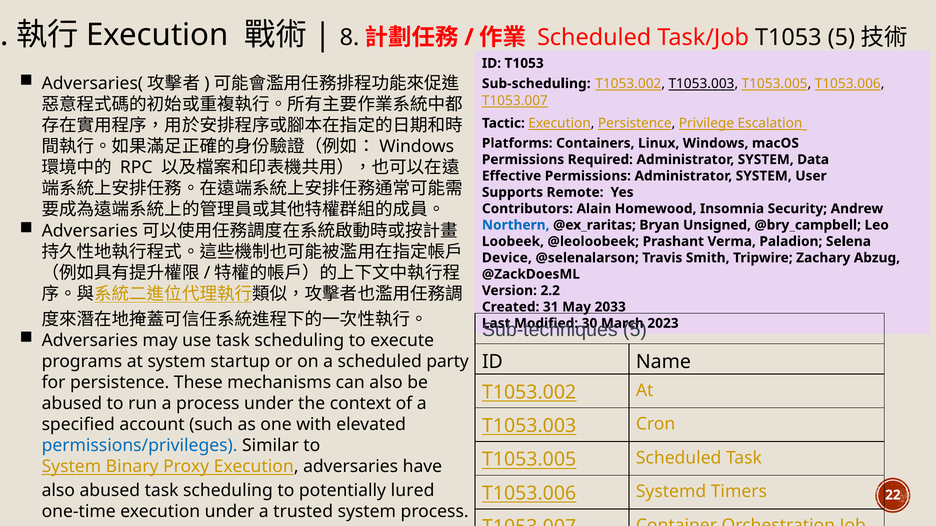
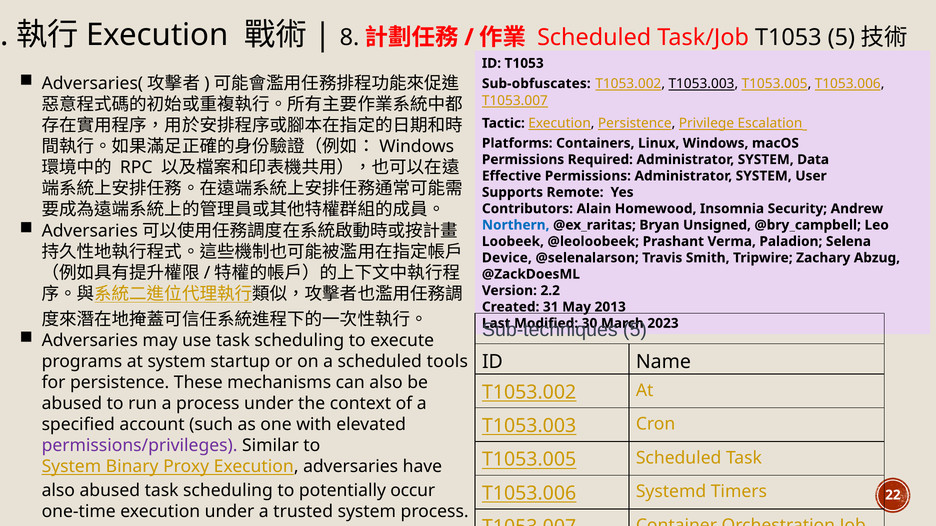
Sub-scheduling: Sub-scheduling -> Sub-obfuscates (536, 84)
2033: 2033 -> 2013 (610, 307)
party: party -> tools (447, 362)
permissions/privileges colour: blue -> purple (140, 446)
lured: lured -> occur (413, 491)
